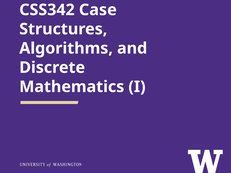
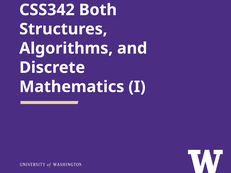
Case: Case -> Both (98, 10)
